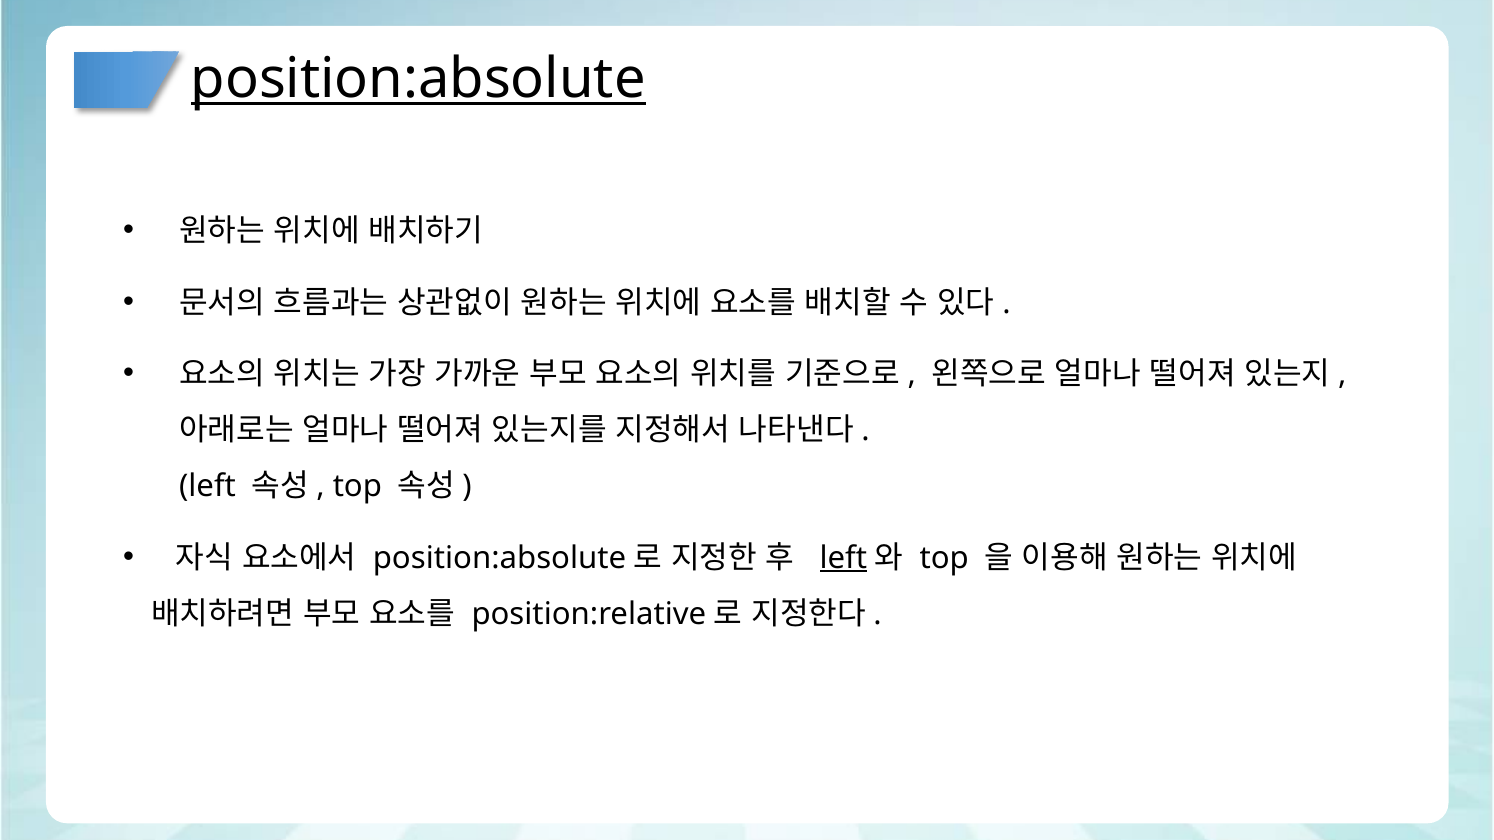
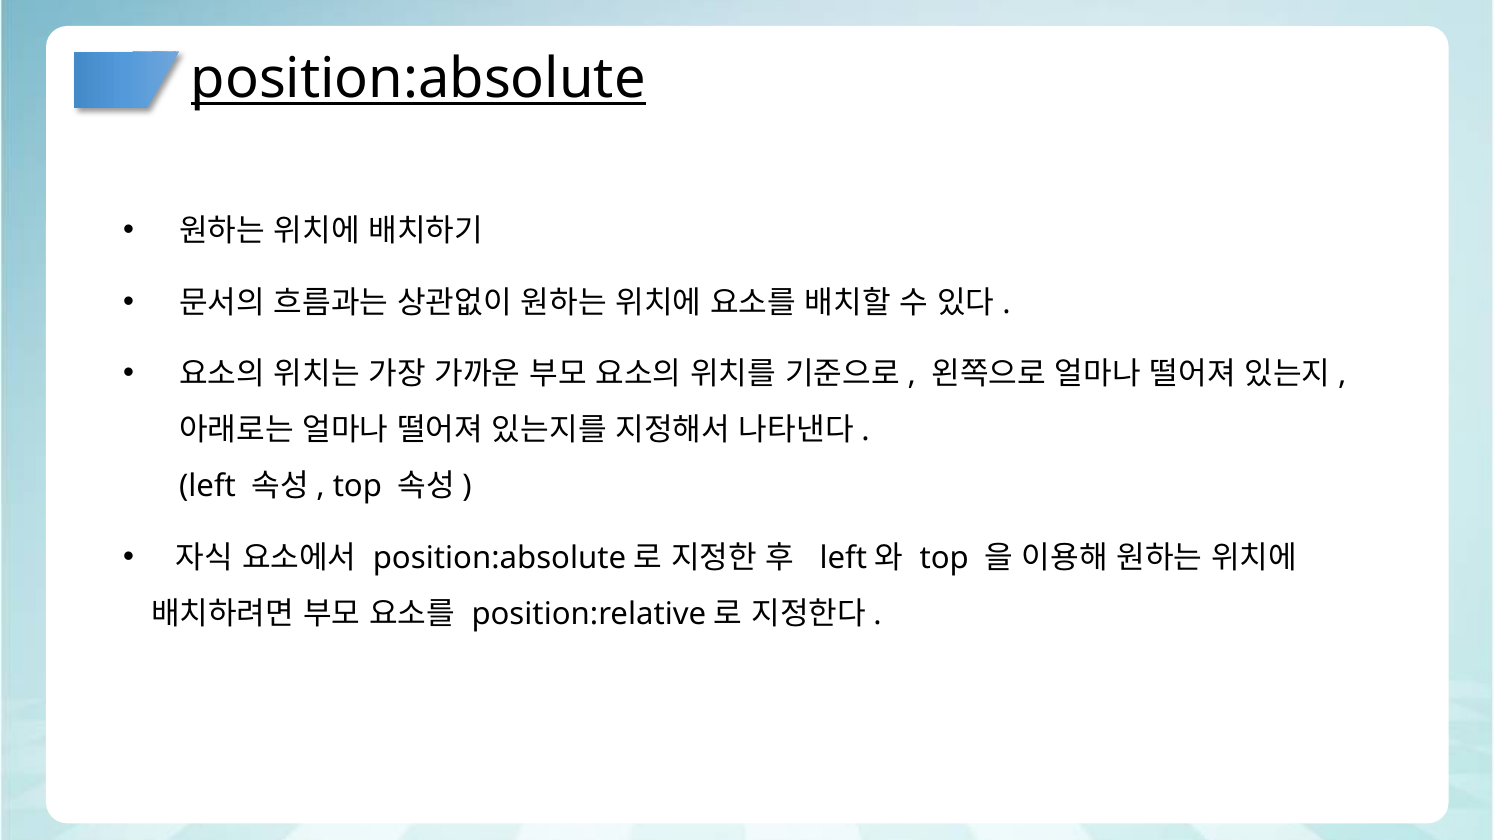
left underline: present -> none (843, 558)
